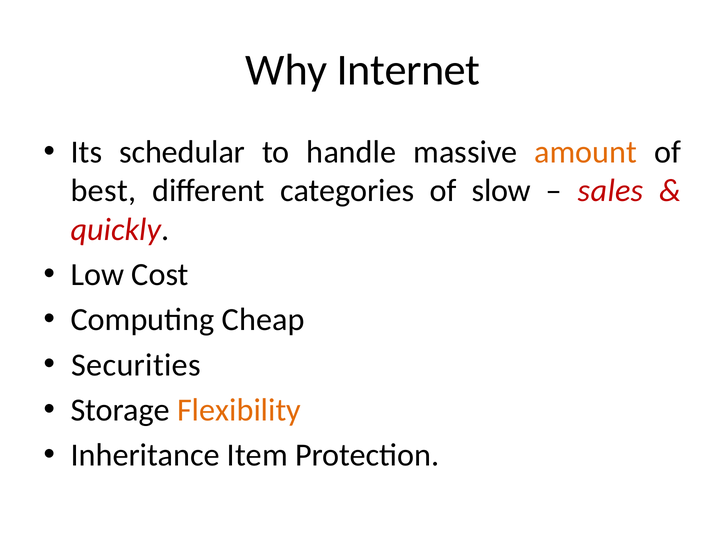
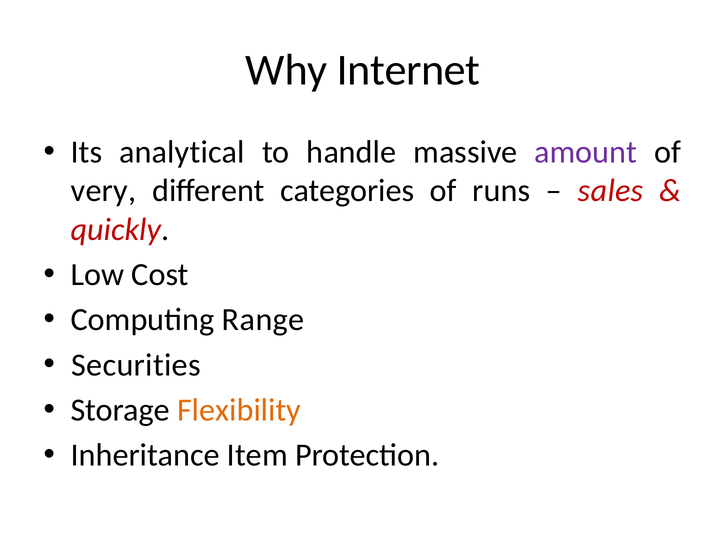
schedular: schedular -> analytical (182, 152)
amount colour: orange -> purple (586, 152)
best: best -> very (103, 191)
slow: slow -> runs (501, 191)
Cheap: Cheap -> Range (263, 320)
